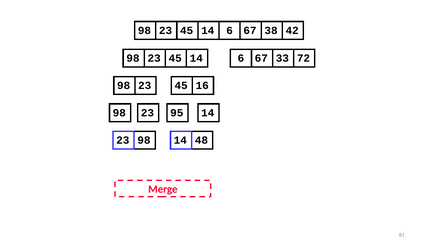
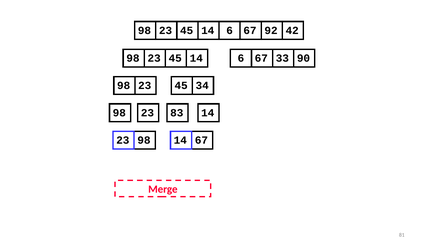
38: 38 -> 92 (271, 31)
72: 72 -> 90 (303, 58)
16: 16 -> 34 (202, 86)
95: 95 -> 83 (177, 113)
98 48: 48 -> 67 (201, 140)
